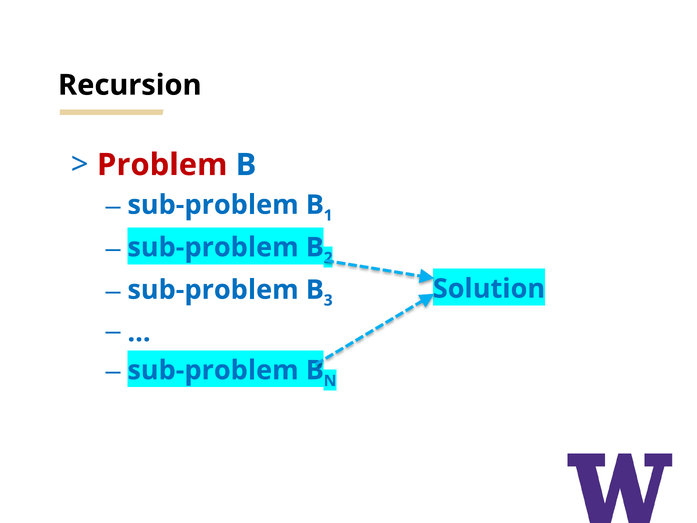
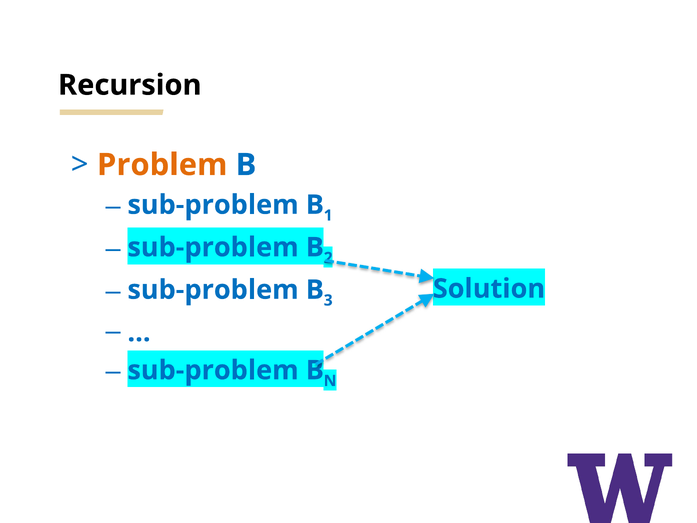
Problem colour: red -> orange (162, 165)
